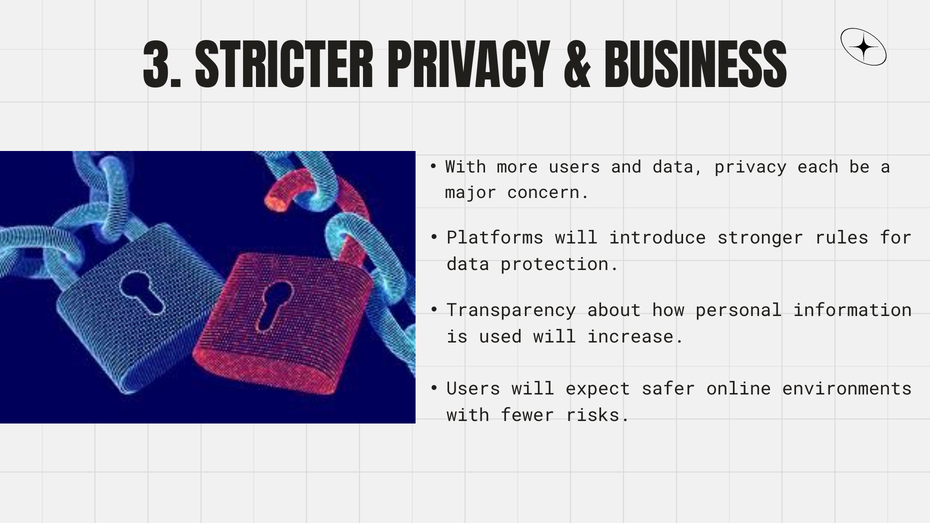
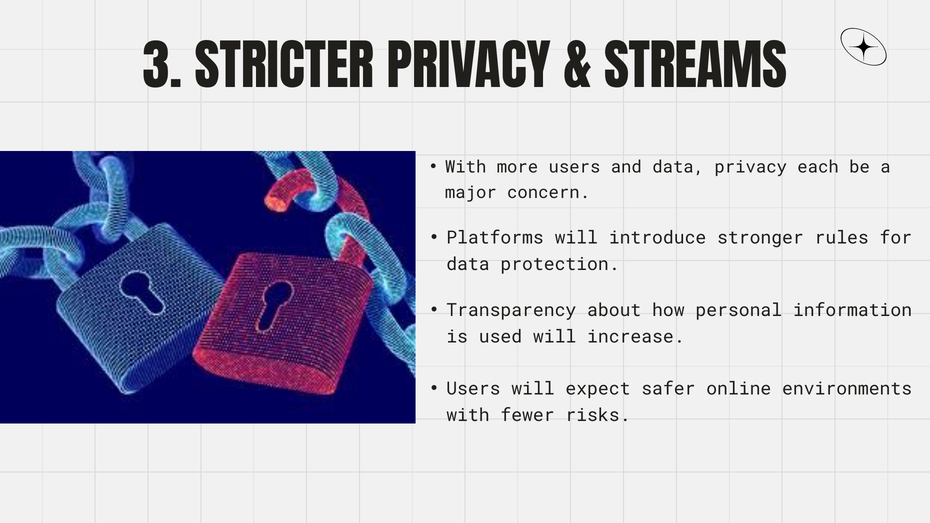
BUSINESS: BUSINESS -> STREAMS (696, 70)
